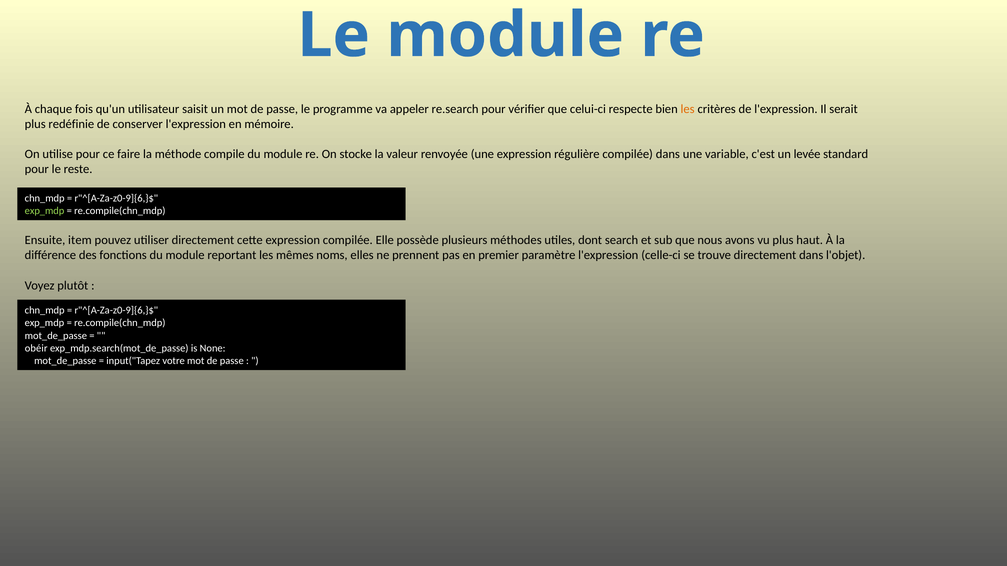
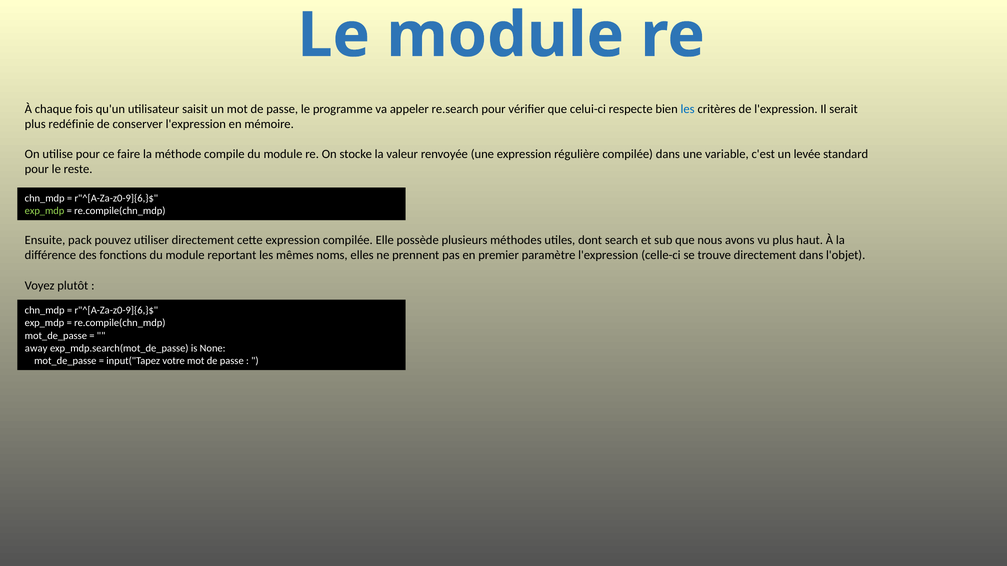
les colour: orange -> blue (688, 109)
item: item -> pack (80, 240)
obéir: obéir -> away (36, 348)
